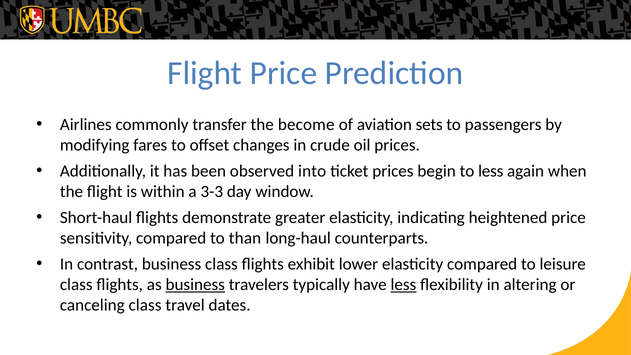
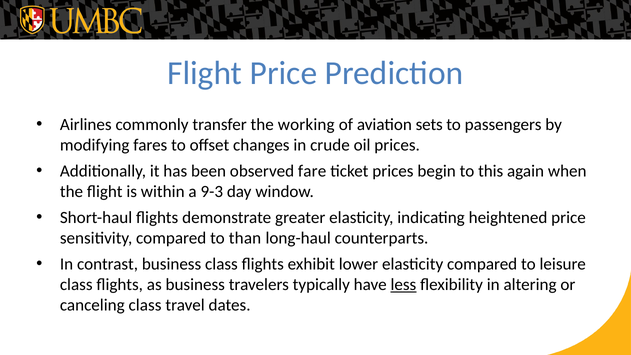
become: become -> working (306, 124)
into: into -> fare (312, 171)
to less: less -> this (491, 171)
3-3: 3-3 -> 9-3 (212, 192)
business underline: present -> none (195, 285)
